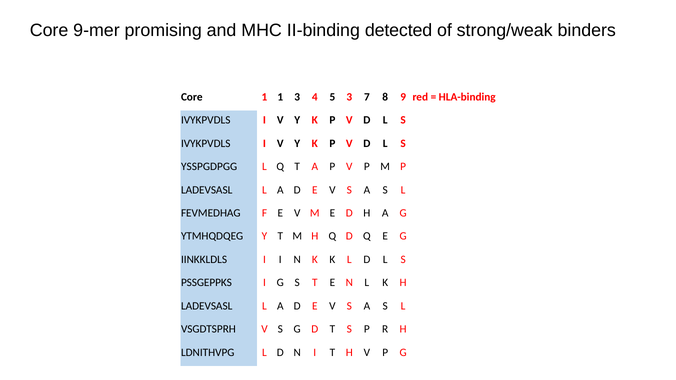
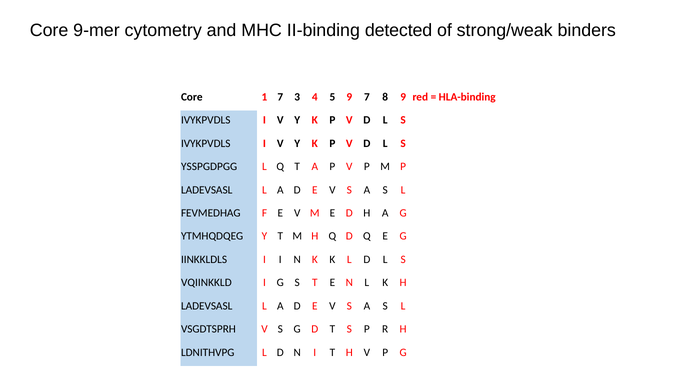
promising: promising -> cytometry (163, 31)
1 1: 1 -> 7 (280, 97)
5 3: 3 -> 9 (349, 97)
PSSGEPPKS: PSSGEPPKS -> VQIINKKLD (206, 283)
